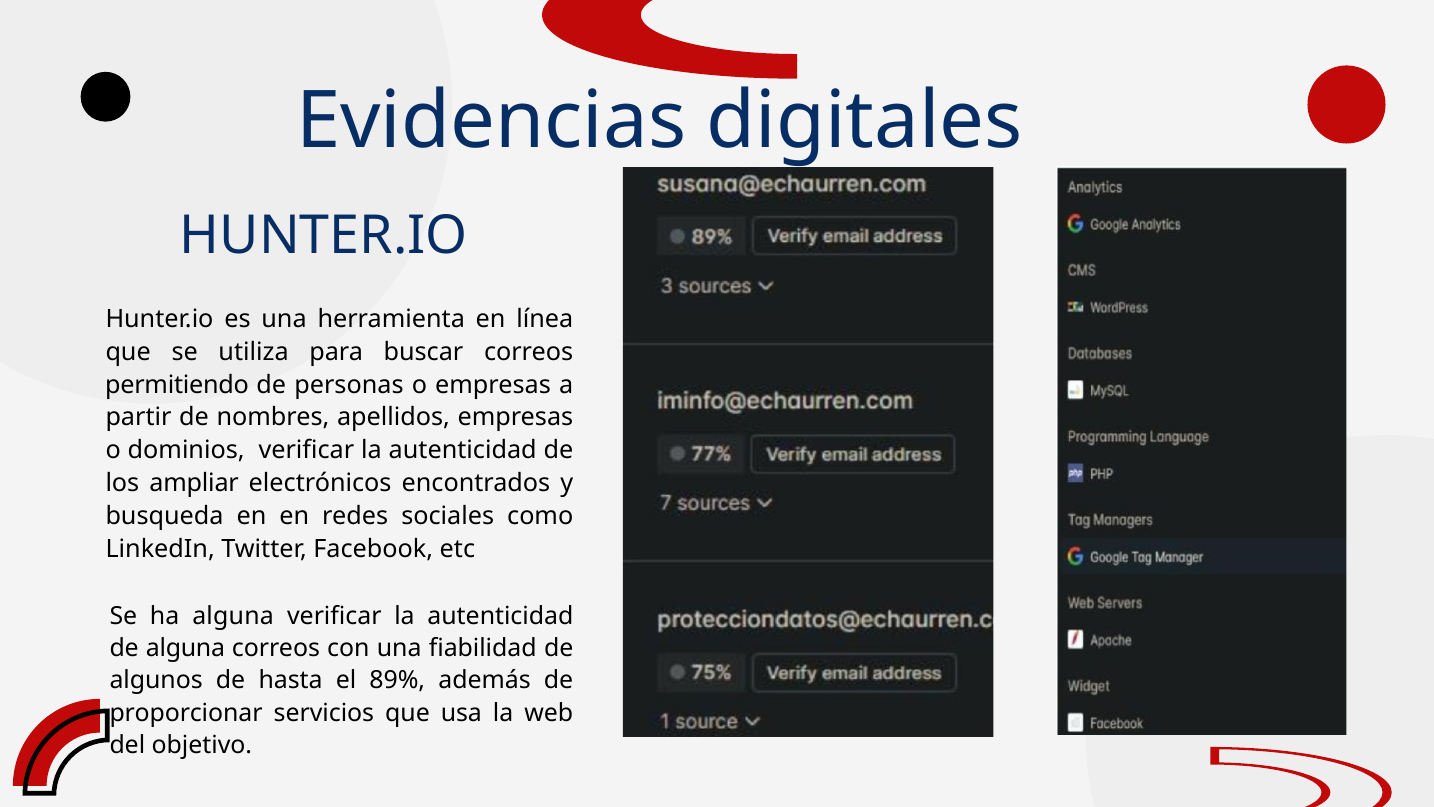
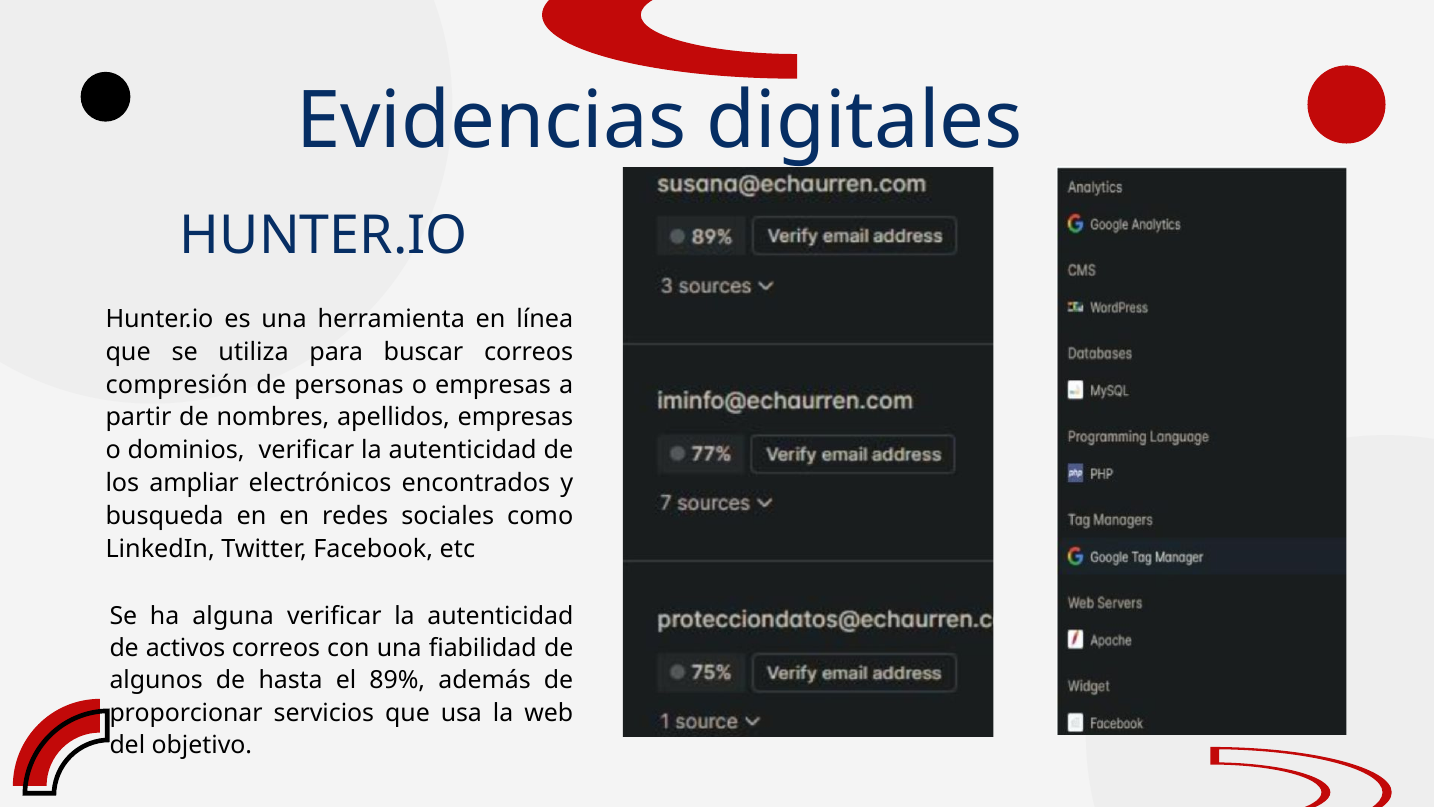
permitiendo: permitiendo -> compresión (177, 385)
de alguna: alguna -> activos (186, 648)
